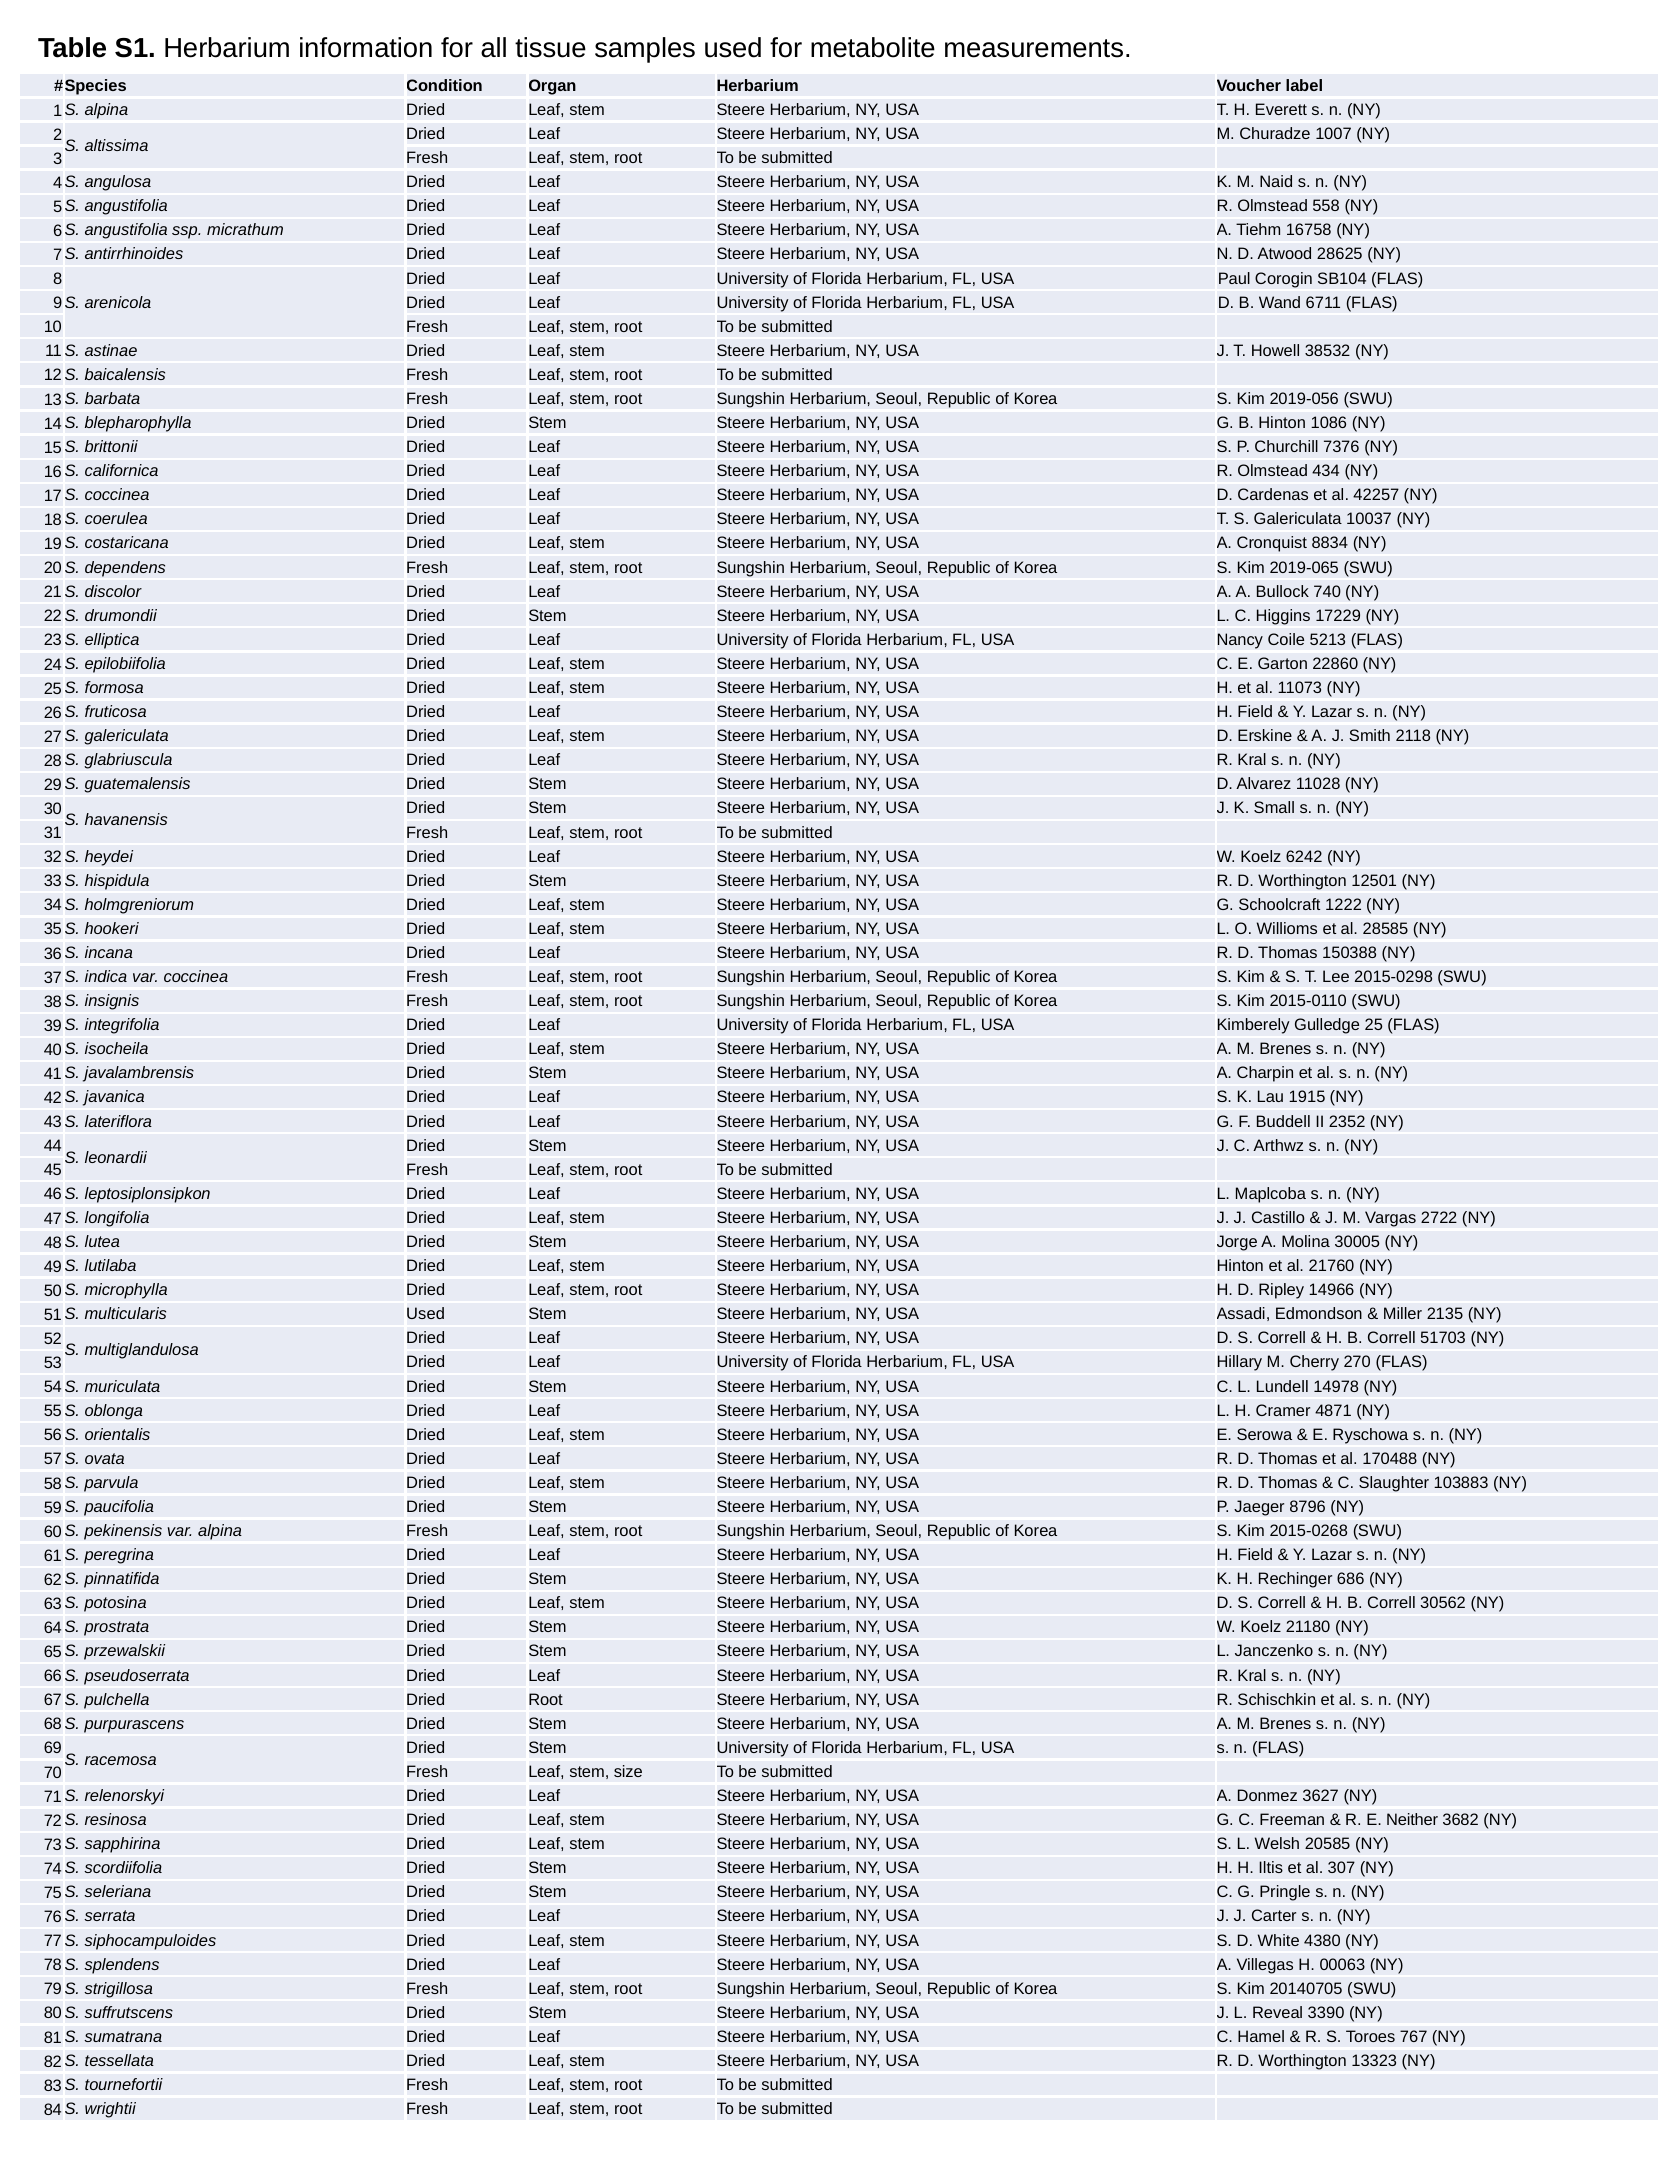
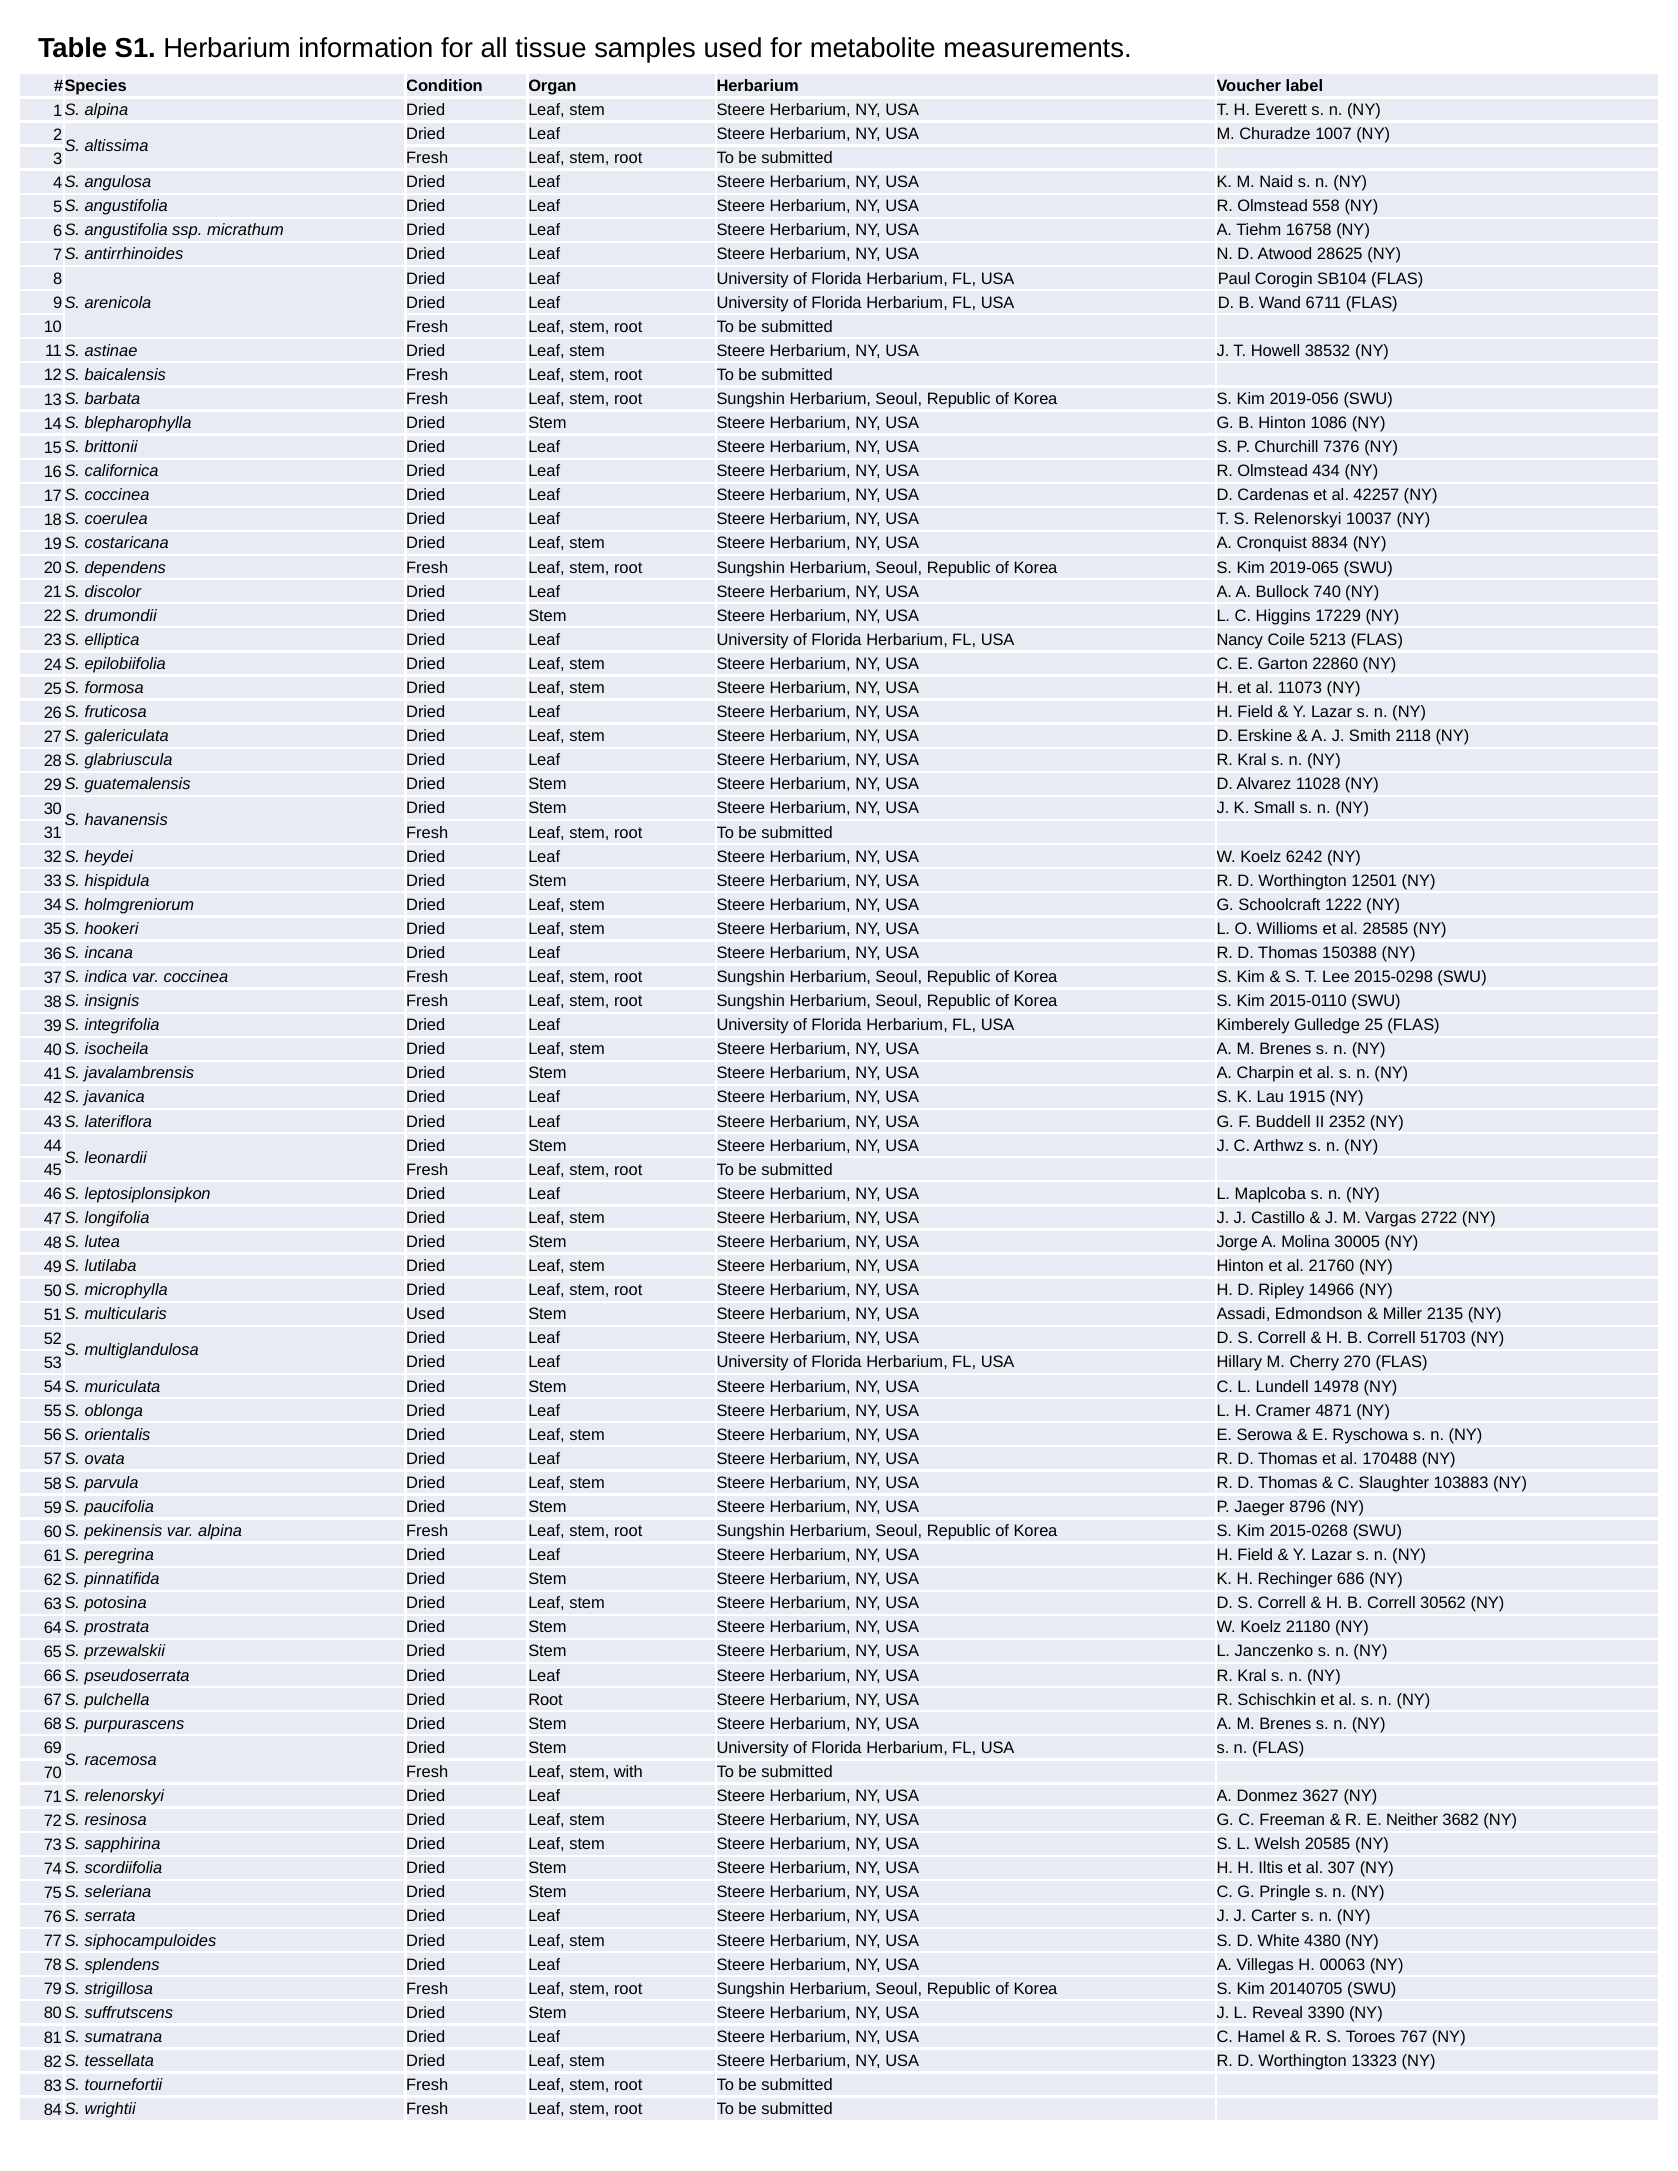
S Galericulata: Galericulata -> Relenorskyi (1298, 520)
size: size -> with (628, 1772)
